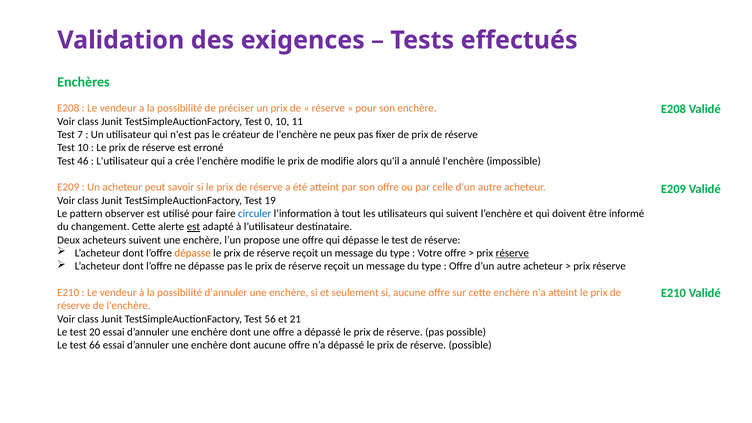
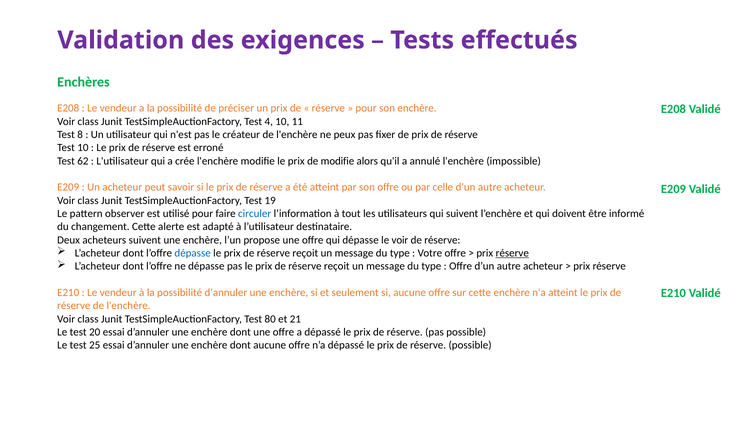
0: 0 -> 4 (269, 121)
7: 7 -> 8 (80, 135)
46: 46 -> 62 (83, 161)
est underline: present -> none (193, 227)
dépasse le test: test -> voir (400, 240)
dépasse colour: orange -> blue (193, 253)
56: 56 -> 80 (270, 319)
66: 66 -> 25 (95, 345)
